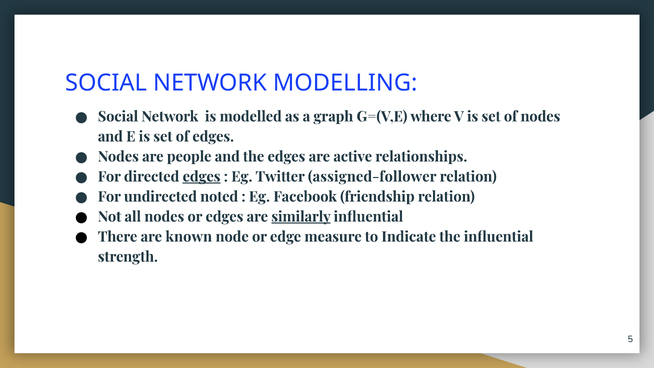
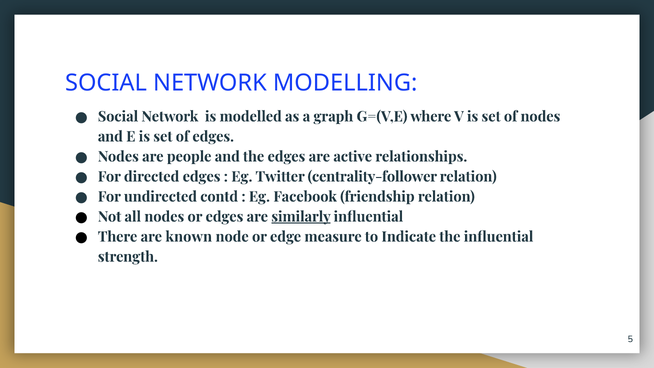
edges underline: present -> none (202, 177)
assigned-follower: assigned-follower -> centrality-follower (372, 177)
noted: noted -> contd (219, 197)
